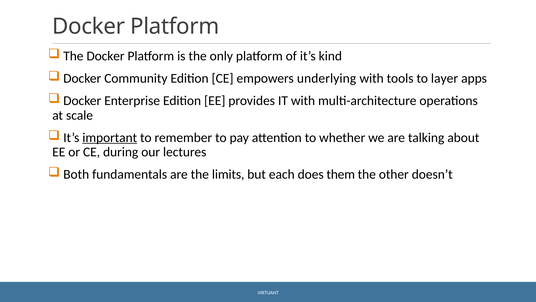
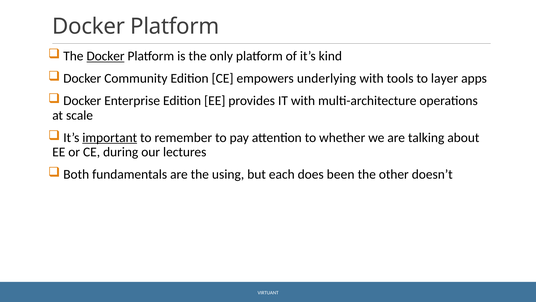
Docker underline: none -> present (106, 56)
limits: limits -> using (228, 174)
them: them -> been (341, 174)
